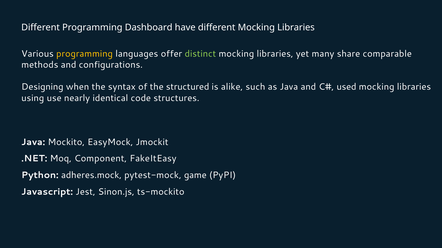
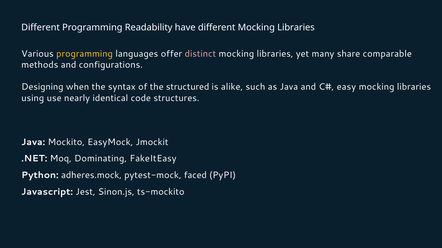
Dashboard: Dashboard -> Readability (149, 27)
distinct colour: light green -> pink (200, 54)
used: used -> easy (346, 87)
Component: Component -> Dominating (101, 159)
game: game -> faced (195, 176)
